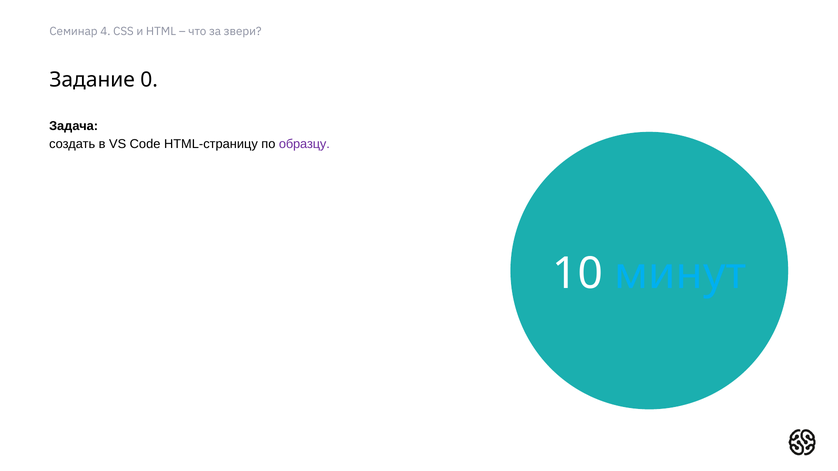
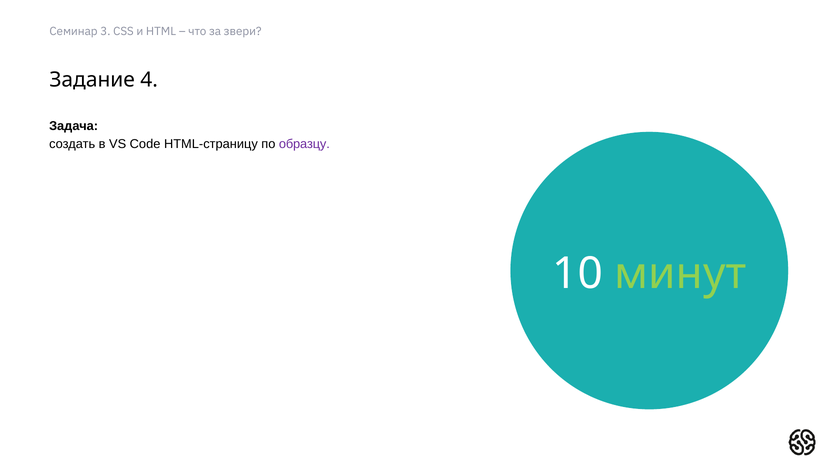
4: 4 -> 3 (105, 31)
0: 0 -> 4 (149, 80)
минут colour: light blue -> light green (680, 274)
